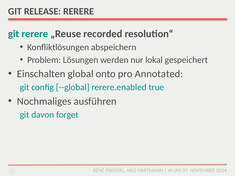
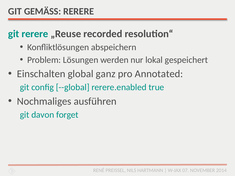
RELEASE: RELEASE -> GEMÄSS (43, 11)
onto: onto -> ganz (106, 74)
